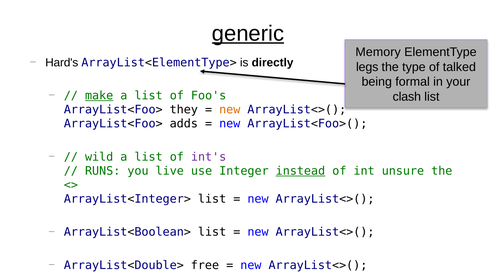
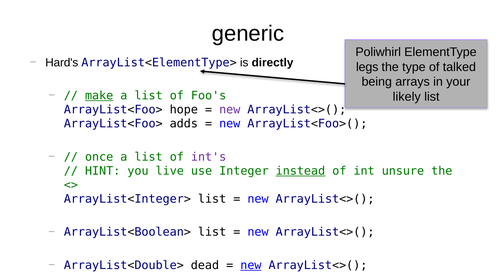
generic underline: present -> none (248, 33)
Memory: Memory -> Poliwhirl (378, 52)
formal: formal -> arrays (413, 82)
clash: clash -> likely (407, 97)
they: they -> hope (184, 110)
new colour: orange -> purple (230, 110)
wild: wild -> once (99, 157)
RUNS: RUNS -> HINT (103, 171)
free: free -> dead (205, 265)
new underline: none -> present (251, 265)
